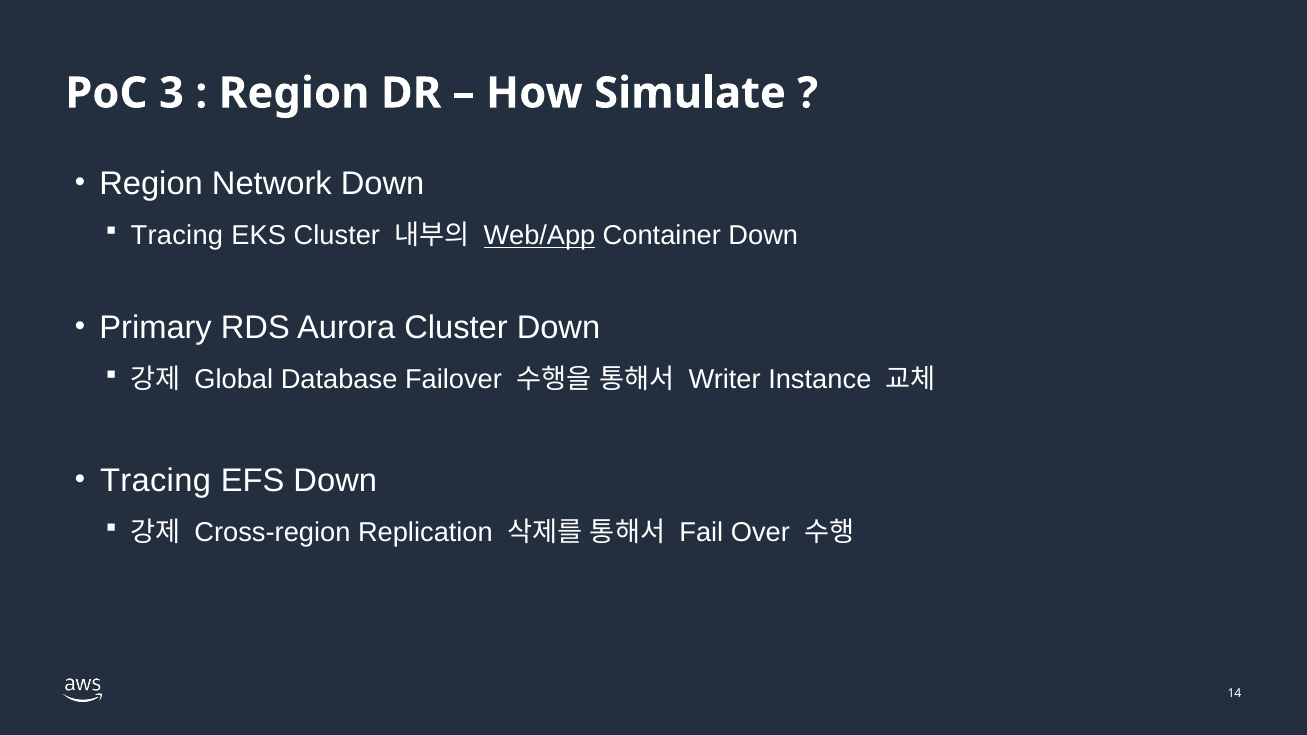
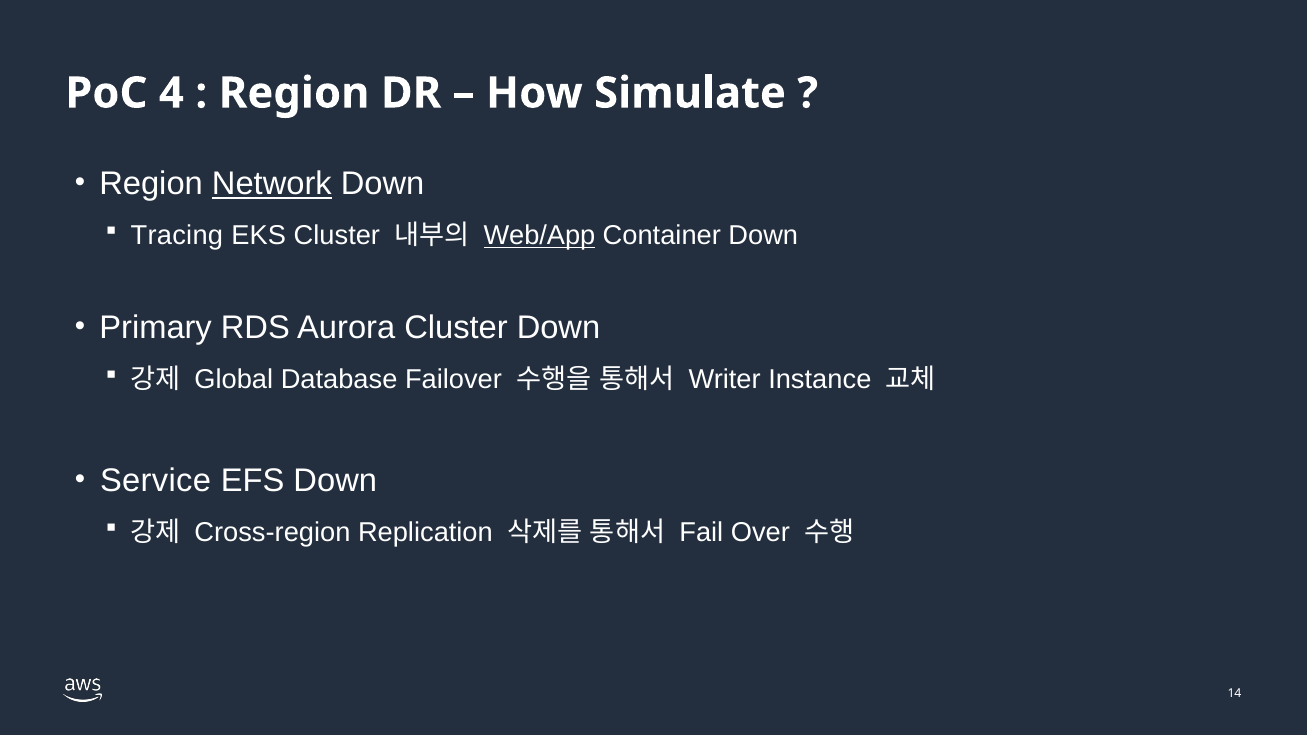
3: 3 -> 4 (171, 93)
Network underline: none -> present (272, 184)
Tracing: Tracing -> Service (155, 481)
